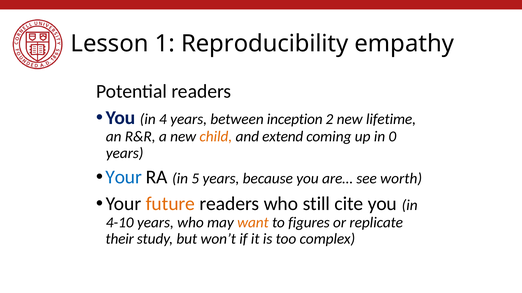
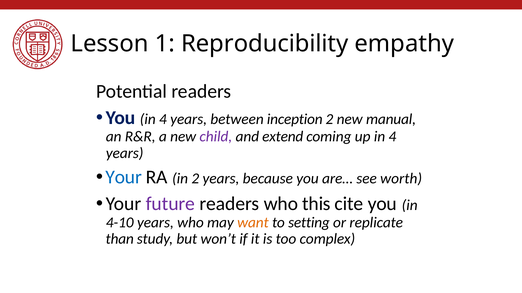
lifetime: lifetime -> manual (391, 120)
child colour: orange -> purple (216, 137)
up in 0: 0 -> 4 (392, 137)
in 5: 5 -> 2 (195, 179)
future colour: orange -> purple (170, 204)
still: still -> this (316, 204)
figures: figures -> setting (309, 223)
their: their -> than (120, 239)
